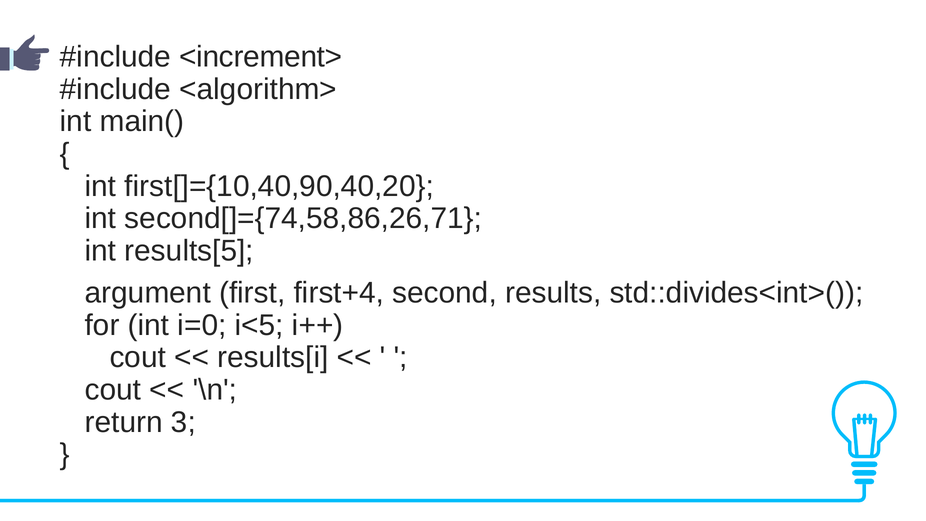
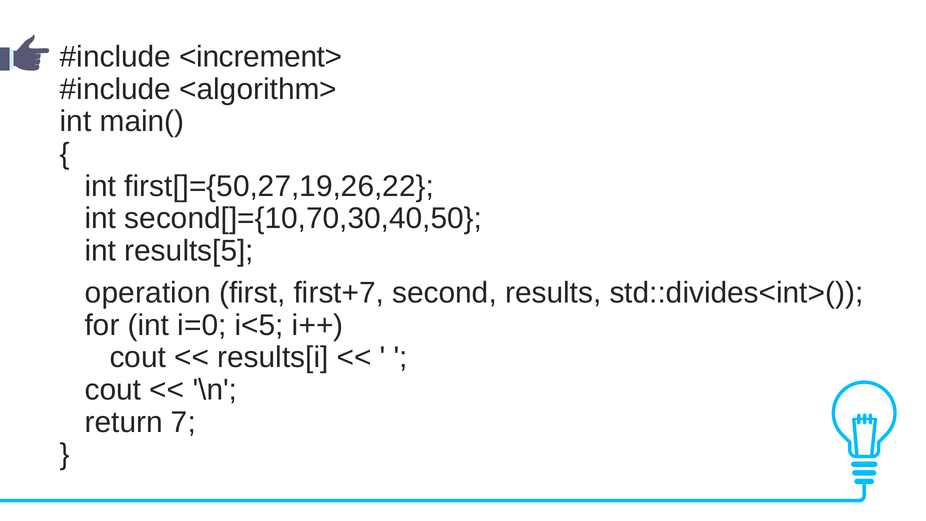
first[]={10,40,90,40,20: first[]={10,40,90,40,20 -> first[]={50,27,19,26,22 (279, 186)
second[]={74,58,86,26,71: second[]={74,58,86,26,71 -> second[]={10,70,30,40,50 (303, 218)
argument: argument -> operation (148, 293)
first+4: first+4 -> first+7 (339, 293)
3: 3 -> 7 (183, 422)
